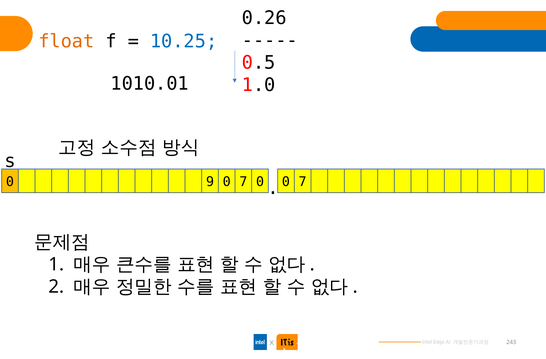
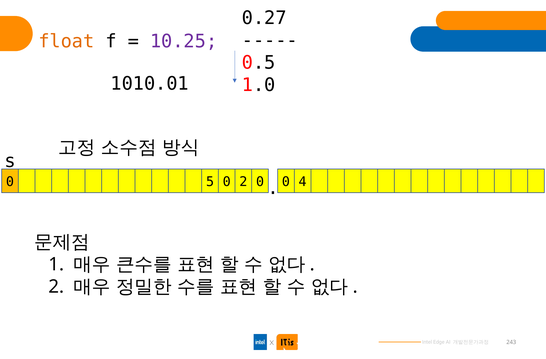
0.26: 0.26 -> 0.27 (264, 18)
10.25 colour: blue -> purple (184, 41)
9: 9 -> 5 (210, 182)
7: 7 -> 2 (243, 182)
0 0 7: 7 -> 4 (303, 182)
